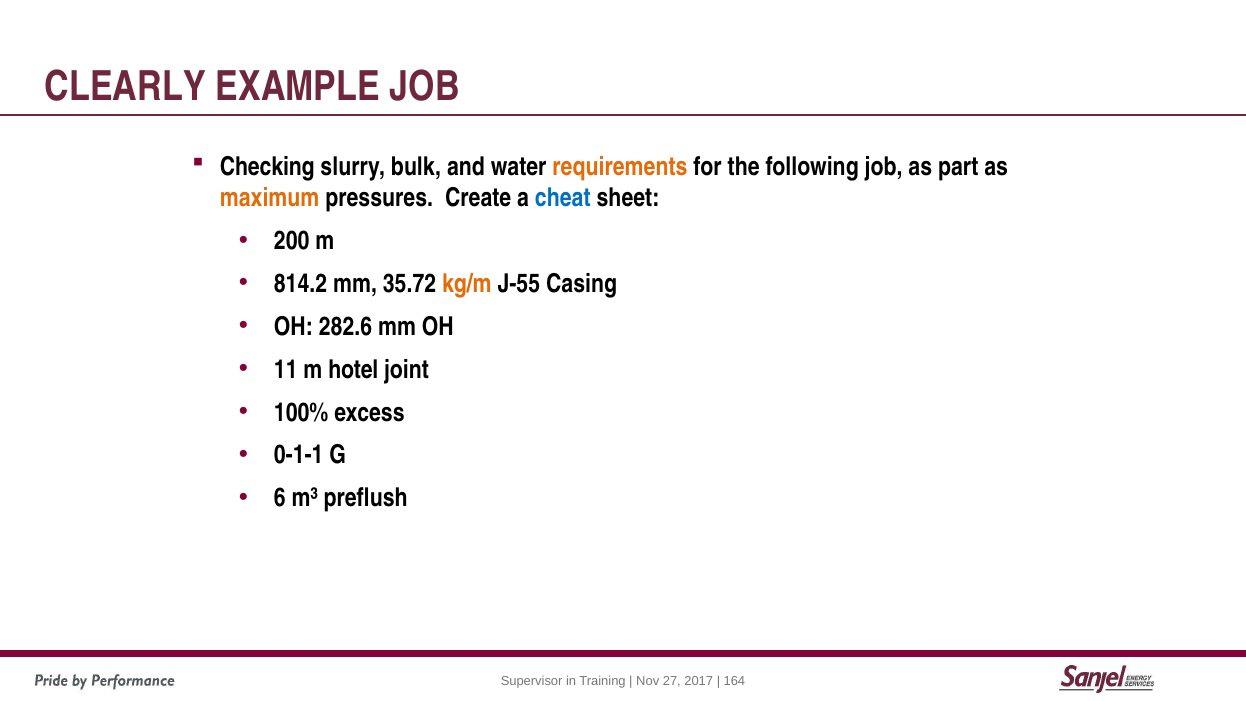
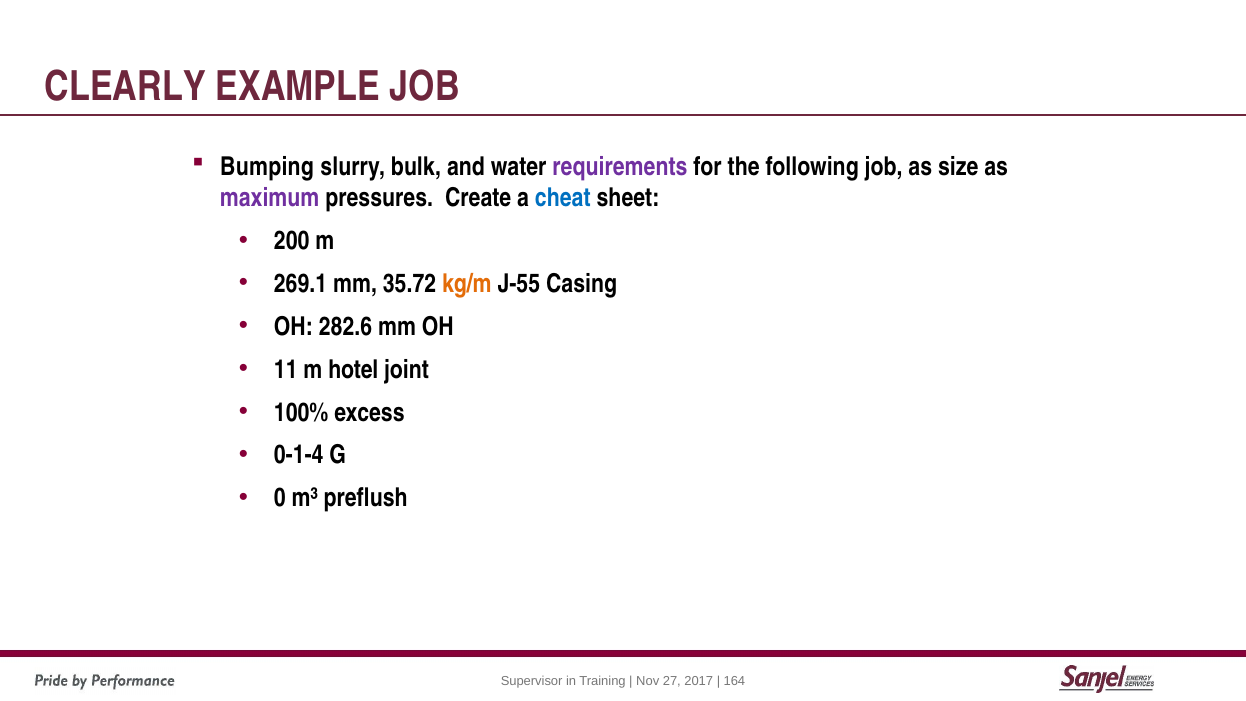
Checking: Checking -> Bumping (267, 167)
requirements colour: orange -> purple (620, 167)
part: part -> size (958, 167)
maximum colour: orange -> purple (270, 198)
814.2: 814.2 -> 269.1 (301, 284)
0-1-1: 0-1-1 -> 0-1-4 (299, 455)
6: 6 -> 0 (280, 498)
